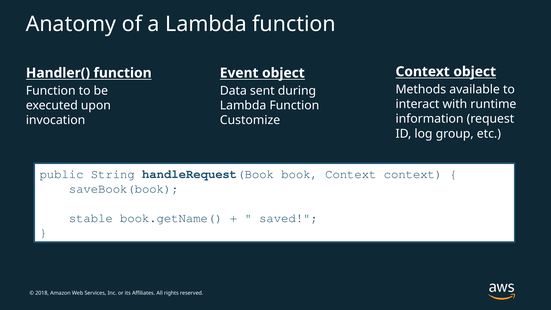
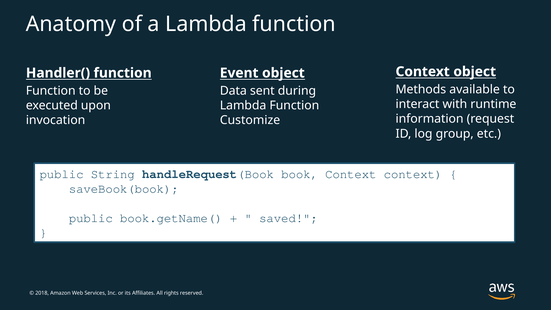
stable: stable -> public (91, 218)
